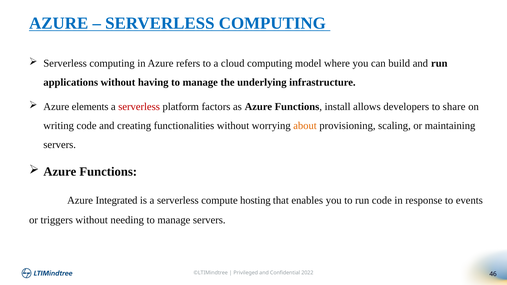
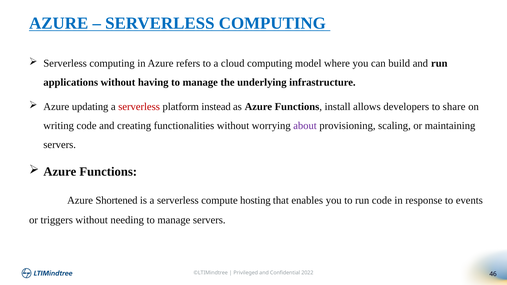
elements: elements -> updating (90, 107)
factors: factors -> instead (216, 107)
about colour: orange -> purple (305, 126)
Integrated: Integrated -> Shortened (117, 201)
